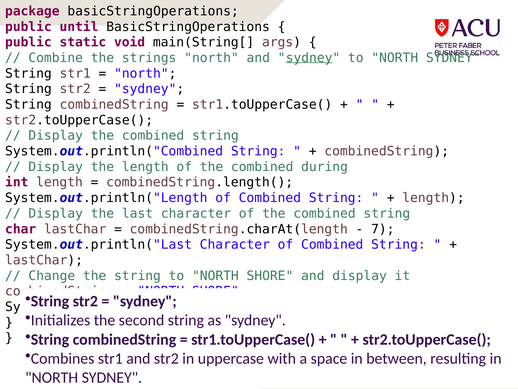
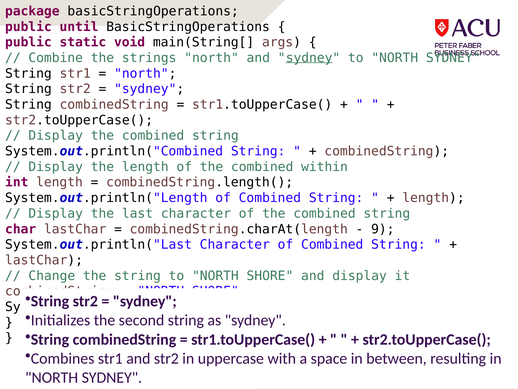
during: during -> within (325, 167)
7: 7 -> 9 (383, 229)
